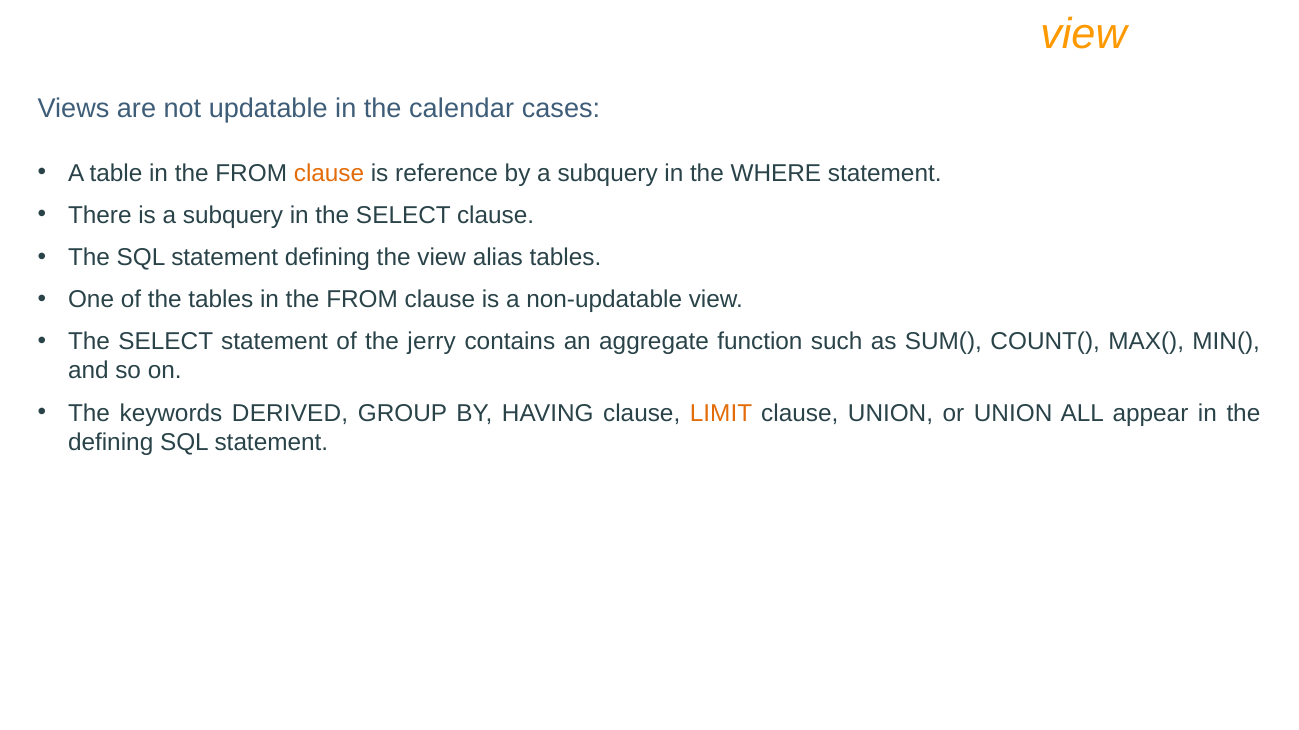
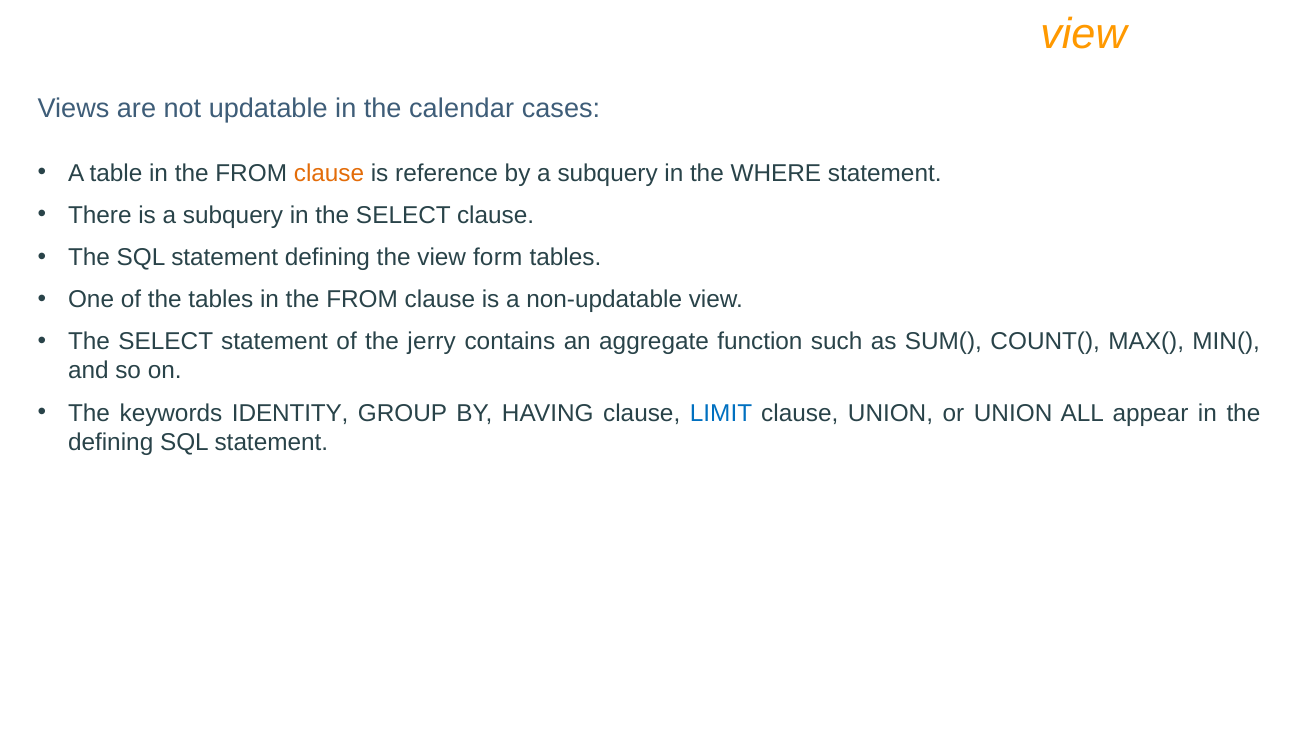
alias: alias -> form (498, 258)
DERIVED: DERIVED -> IDENTITY (290, 413)
LIMIT colour: orange -> blue (721, 413)
